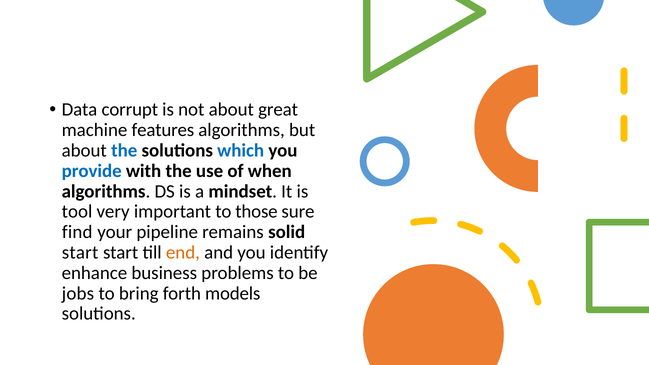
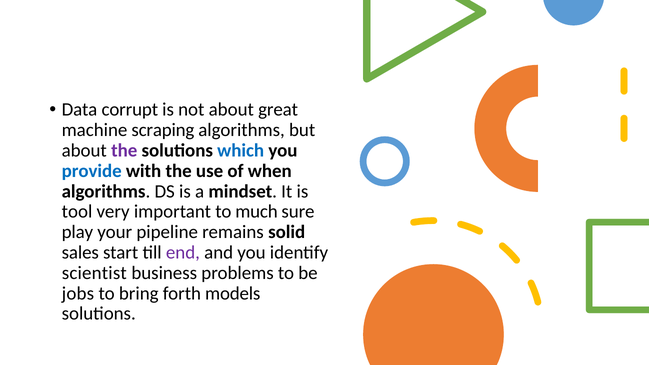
features: features -> scraping (163, 130)
the colour: blue -> purple (124, 151)
those: those -> much (256, 212)
find: find -> play (77, 232)
start: start -> sales (80, 253)
end colour: orange -> purple (183, 253)
enhance: enhance -> scientist (94, 273)
